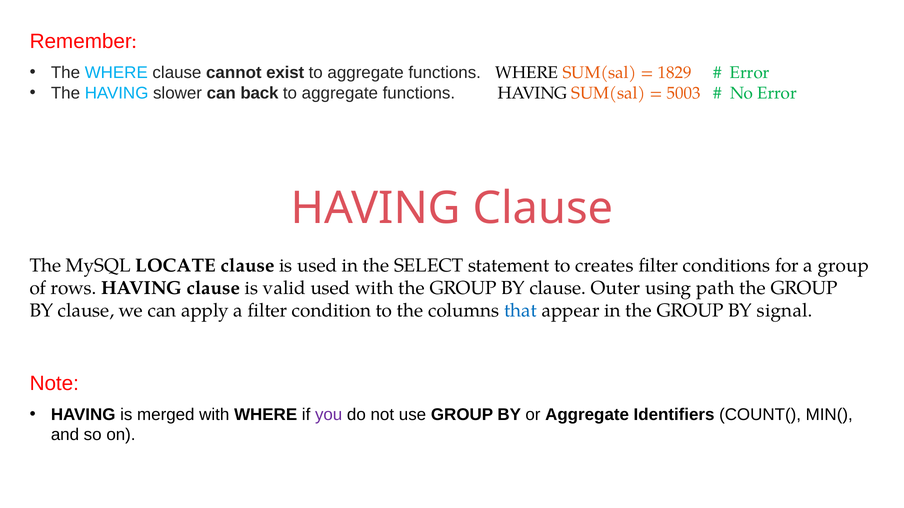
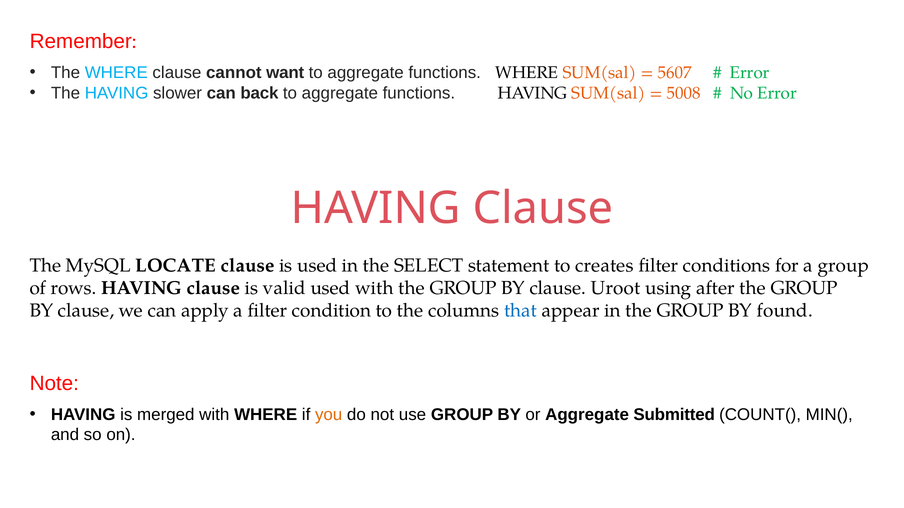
exist: exist -> want (285, 73)
1829: 1829 -> 5607 (675, 73)
5003: 5003 -> 5008 (684, 93)
Outer: Outer -> Uroot (616, 288)
path: path -> after (715, 288)
signal: signal -> found (785, 311)
you colour: purple -> orange (329, 415)
Identifiers: Identifiers -> Submitted (674, 415)
